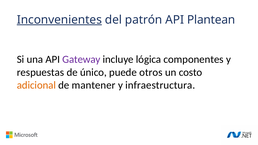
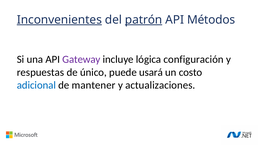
patrón underline: none -> present (144, 20)
Plantean: Plantean -> Métodos (211, 20)
componentes: componentes -> configuración (194, 59)
otros: otros -> usará (151, 72)
adicional colour: orange -> blue (36, 85)
infraestructura: infraestructura -> actualizaciones (160, 85)
